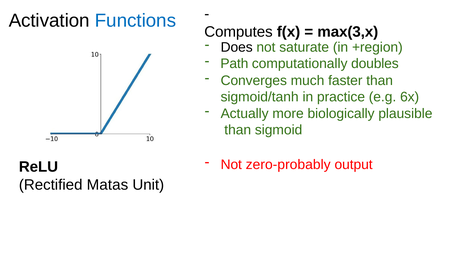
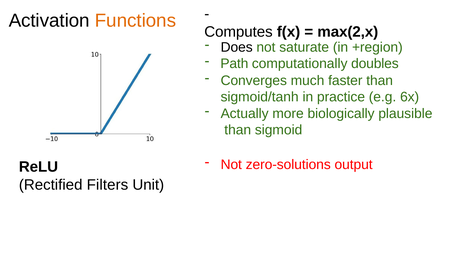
Functions colour: blue -> orange (136, 21)
max(3,x: max(3,x -> max(2,x (348, 32)
zero-probably: zero-probably -> zero-solutions (288, 165)
Matas: Matas -> Filters (107, 185)
